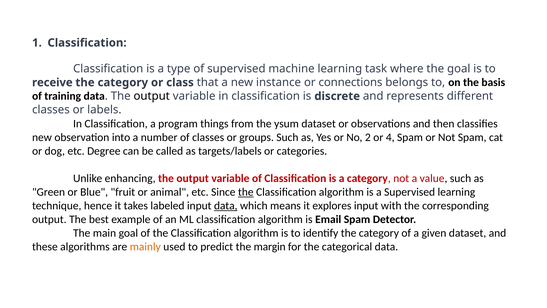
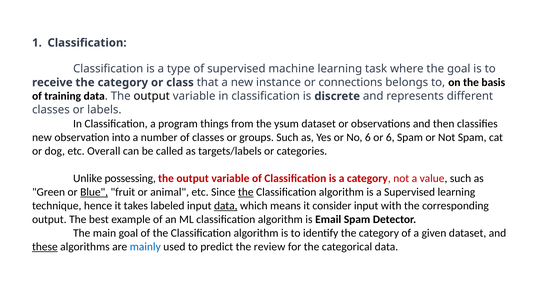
No 2: 2 -> 6 (368, 137)
or 4: 4 -> 6 (390, 137)
Degree: Degree -> Overall (104, 151)
enhancing: enhancing -> possessing (130, 178)
Blue underline: none -> present (94, 192)
explores: explores -> consider (332, 206)
these underline: none -> present (45, 247)
mainly colour: orange -> blue (145, 247)
margin: margin -> review (270, 247)
